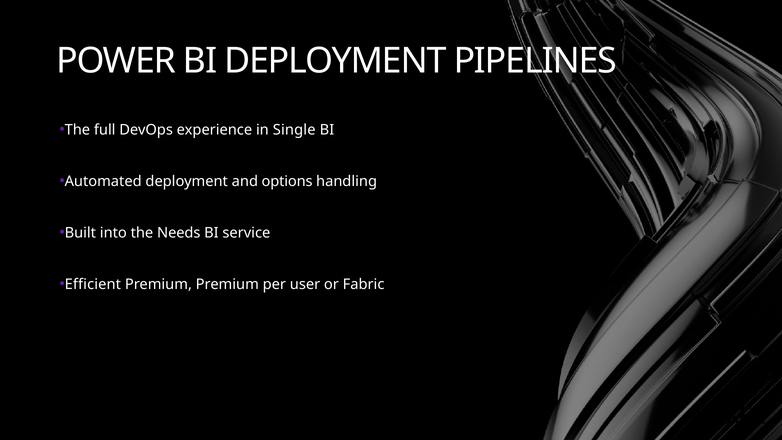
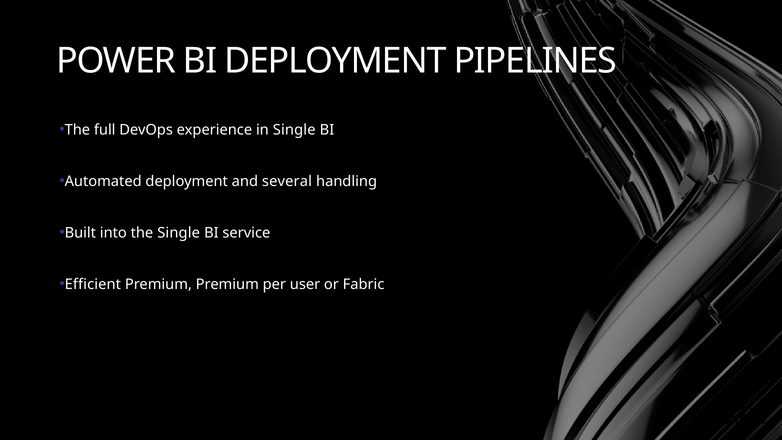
options: options -> several (287, 181)
the Needs: Needs -> Single (179, 233)
